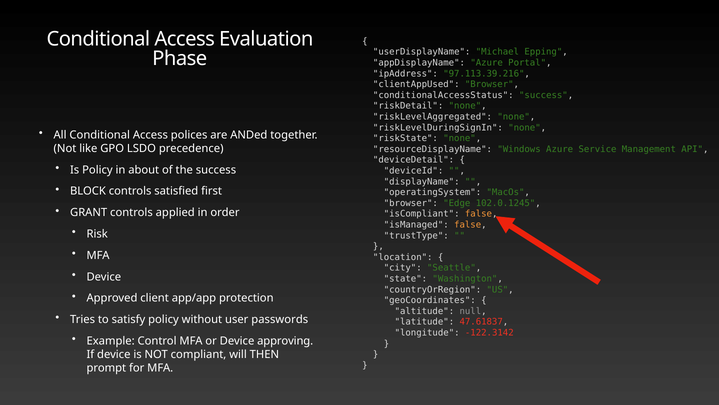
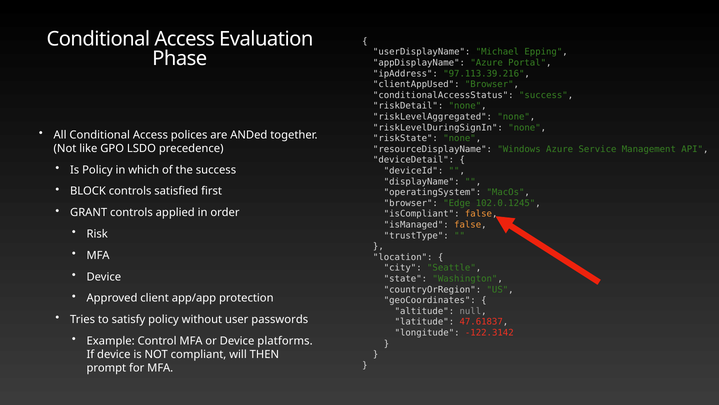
about: about -> which (144, 170)
approving: approving -> platforms (285, 340)
